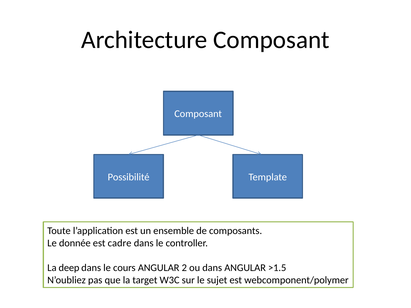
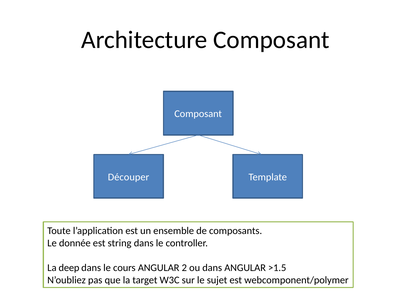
Possibilité: Possibilité -> Découper (129, 177)
cadre: cadre -> string (120, 243)
